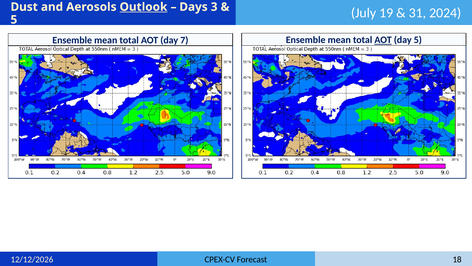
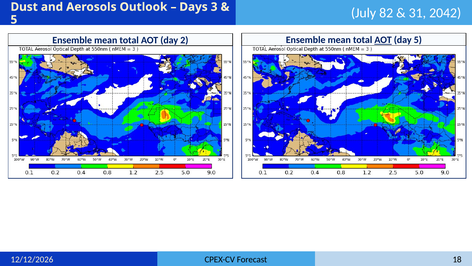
Outlook underline: present -> none (143, 7)
19: 19 -> 82 (386, 13)
2024: 2024 -> 2042 (445, 13)
7: 7 -> 2 (184, 40)
